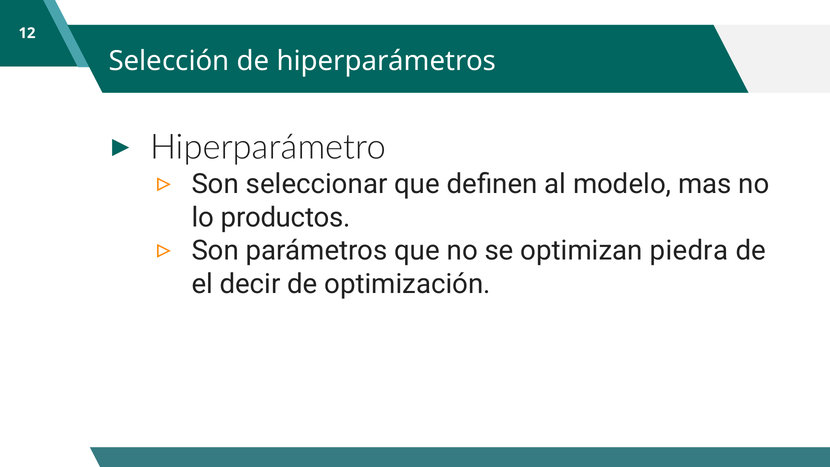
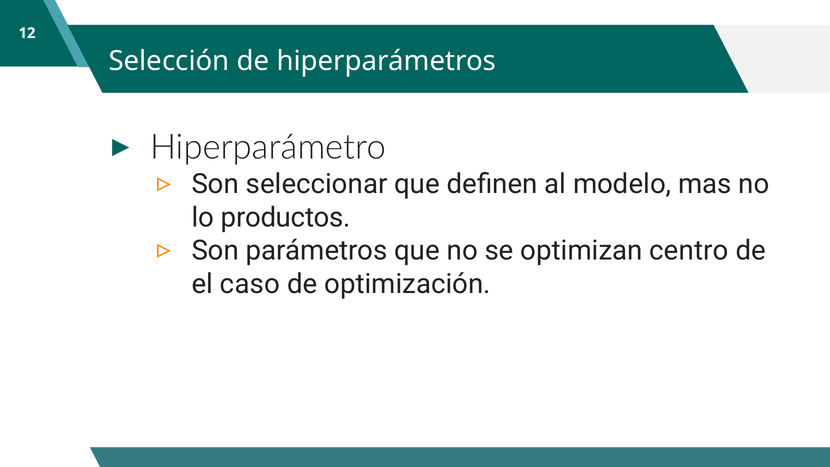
piedra: piedra -> centro (689, 251)
decir: decir -> caso (250, 284)
